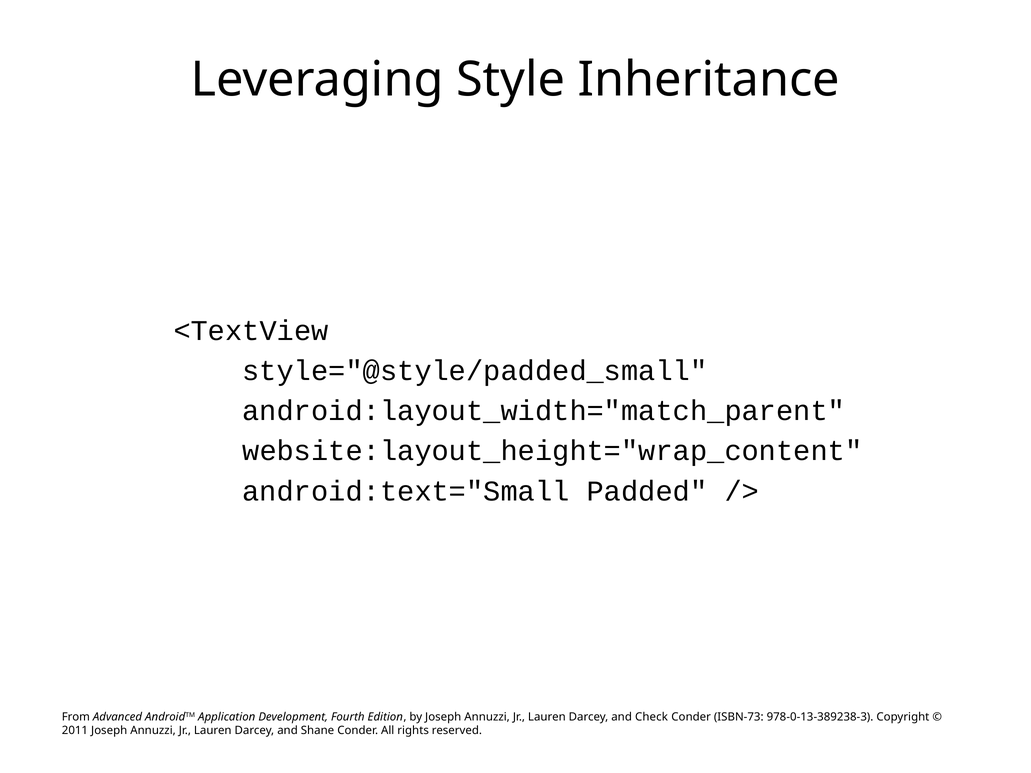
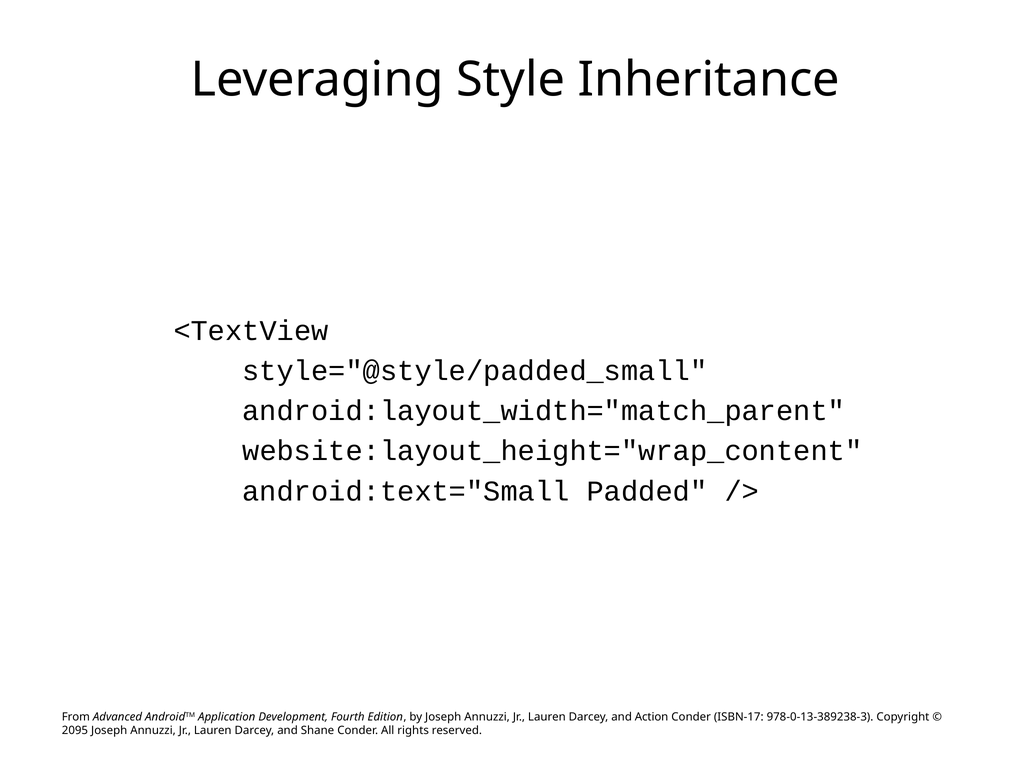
Check: Check -> Action (652, 717)
ISBN-73: ISBN-73 -> ISBN-17 (739, 717)
2011: 2011 -> 2095 (75, 731)
